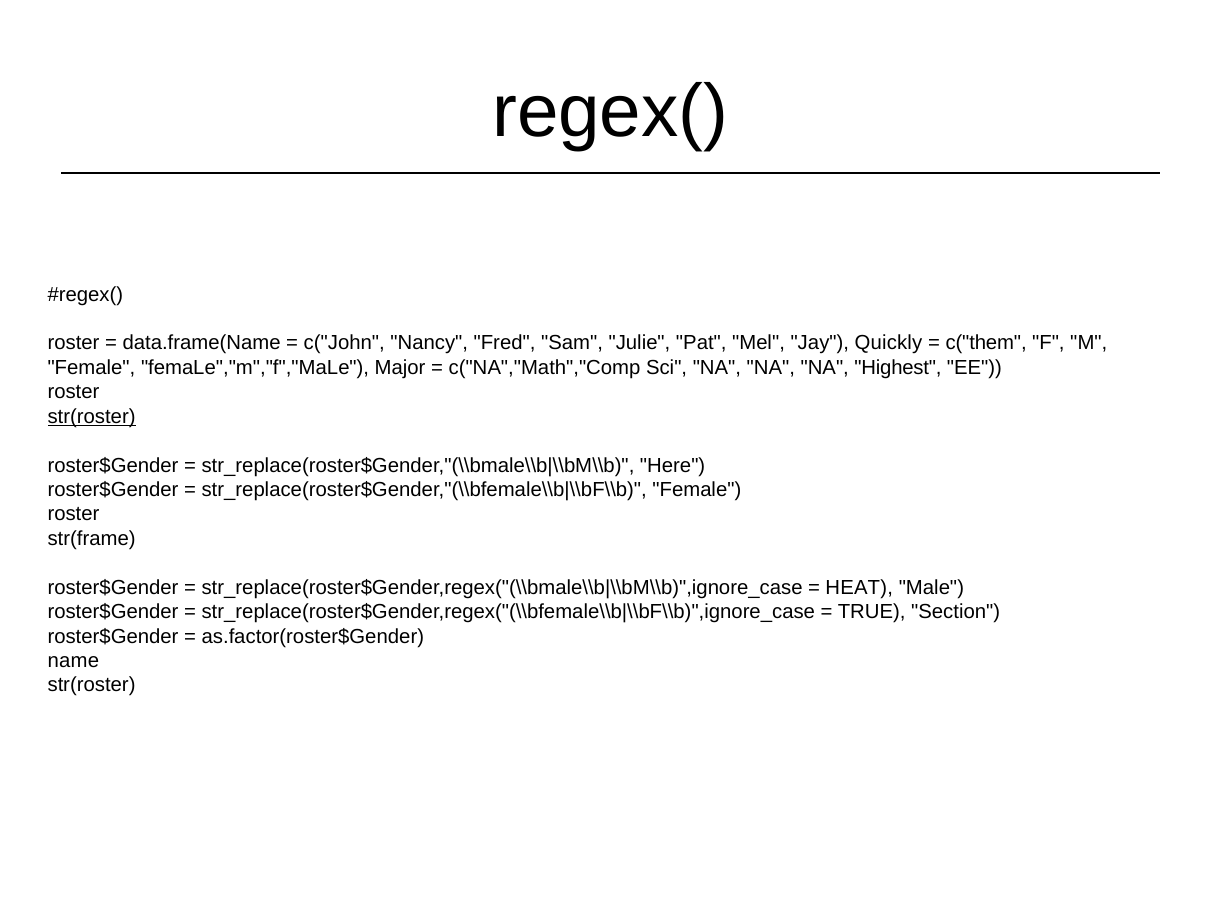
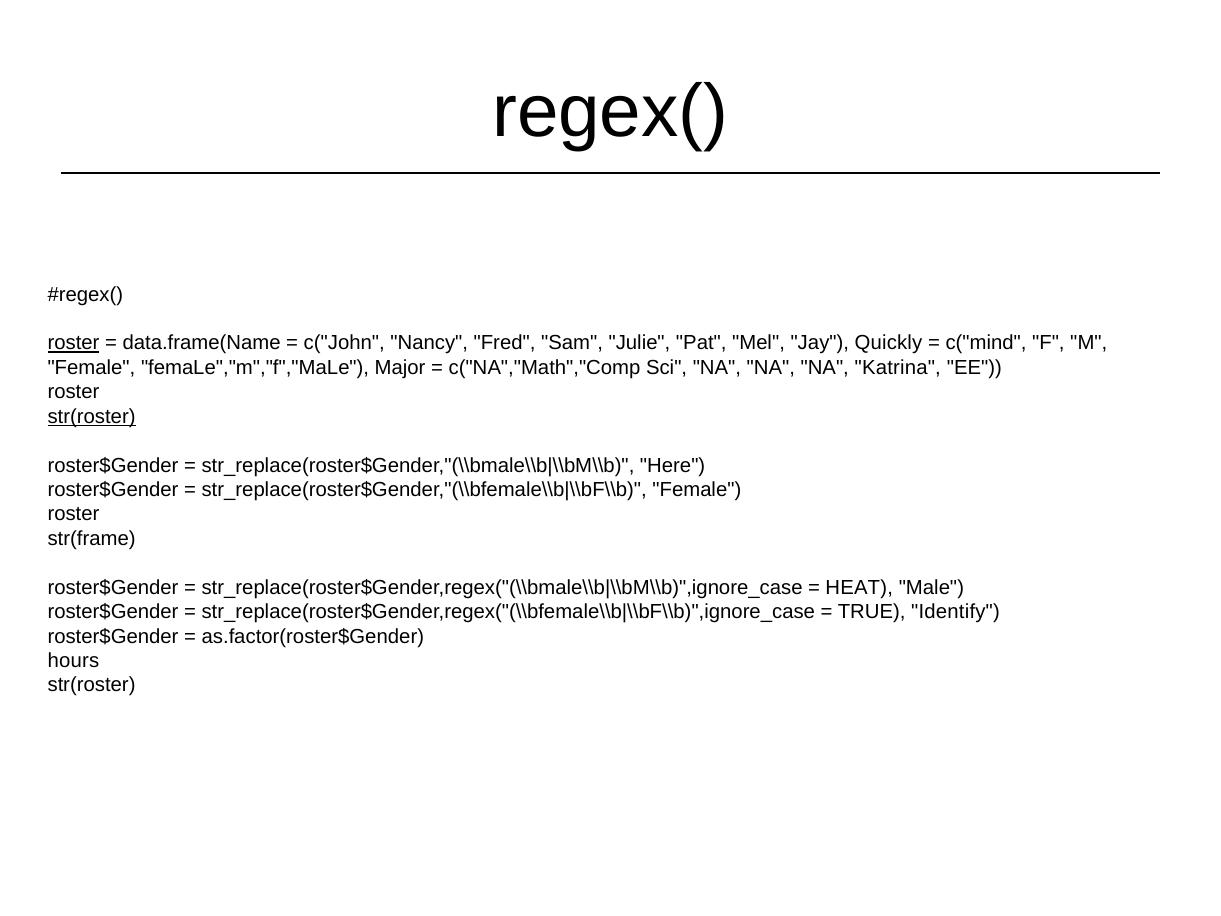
roster underline: none -> present (74, 343)
c("them: c("them -> c("mind (986, 343)
Highest: Highest -> Katrina (898, 368)
Section: Section -> Identify (956, 612)
name: name -> hours (73, 661)
